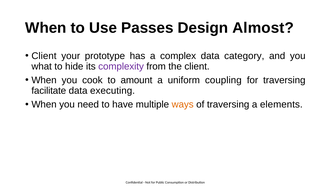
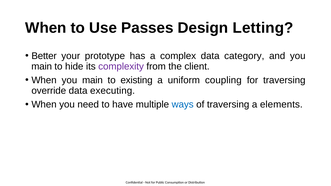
Almost: Almost -> Letting (263, 28)
Client: Client -> Better (44, 56)
what: what -> main (42, 66)
When you cook: cook -> main (92, 80)
amount: amount -> existing (137, 80)
facilitate: facilitate -> override (49, 91)
ways colour: orange -> blue (183, 105)
